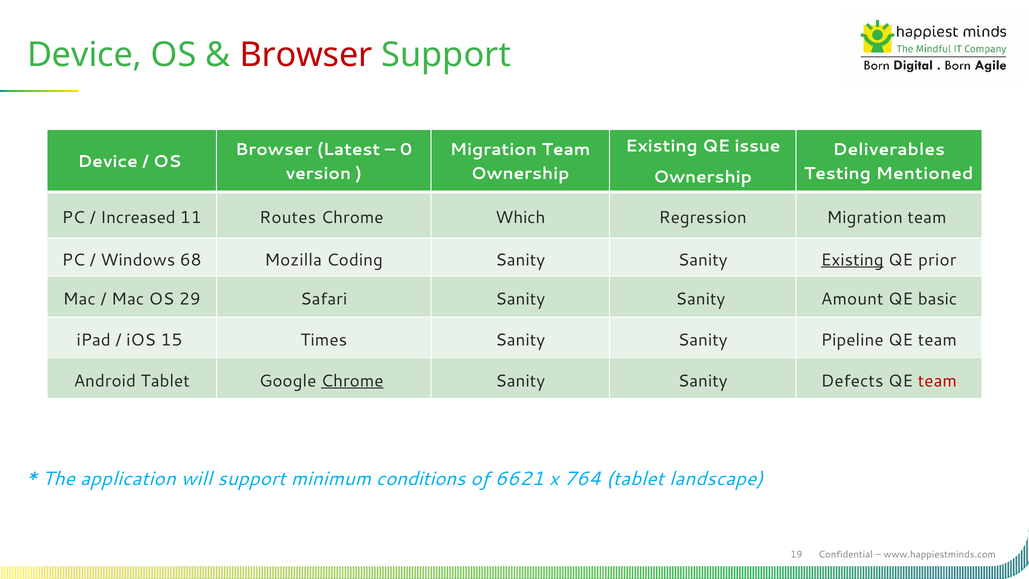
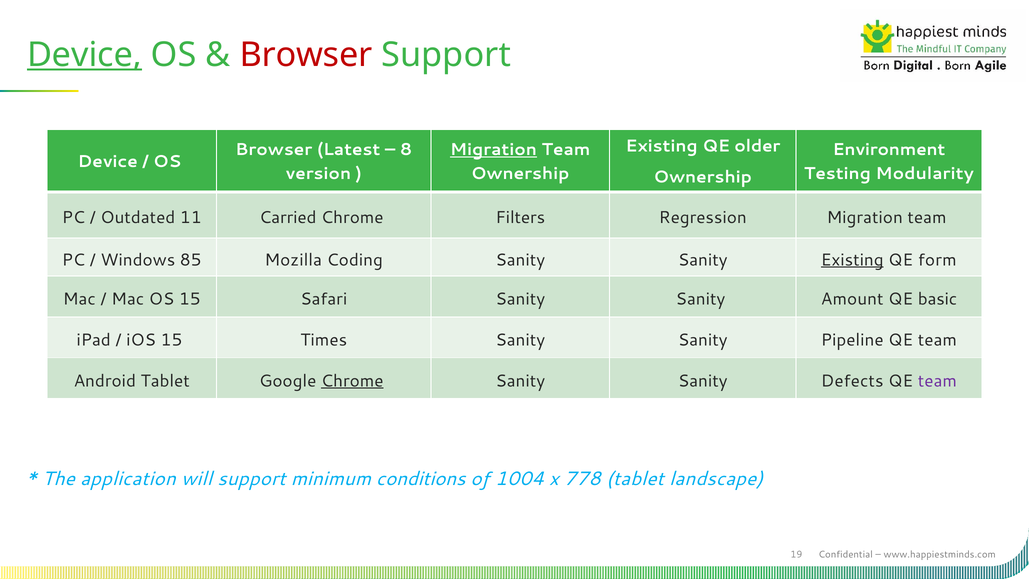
Device underline: none -> present (85, 55)
issue: issue -> older (757, 146)
0: 0 -> 8 (406, 149)
Migration underline: none -> present (493, 149)
Deliverables: Deliverables -> Environment (889, 149)
Mentioned: Mentioned -> Modularity (925, 174)
Increased: Increased -> Outdated (138, 218)
Routes: Routes -> Carried (288, 218)
Which: Which -> Filters (520, 218)
68: 68 -> 85 (191, 260)
prior: prior -> form (937, 260)
OS 29: 29 -> 15 (190, 299)
team colour: red -> purple (937, 381)
6621: 6621 -> 1004 (519, 479)
764: 764 -> 778 (582, 479)
